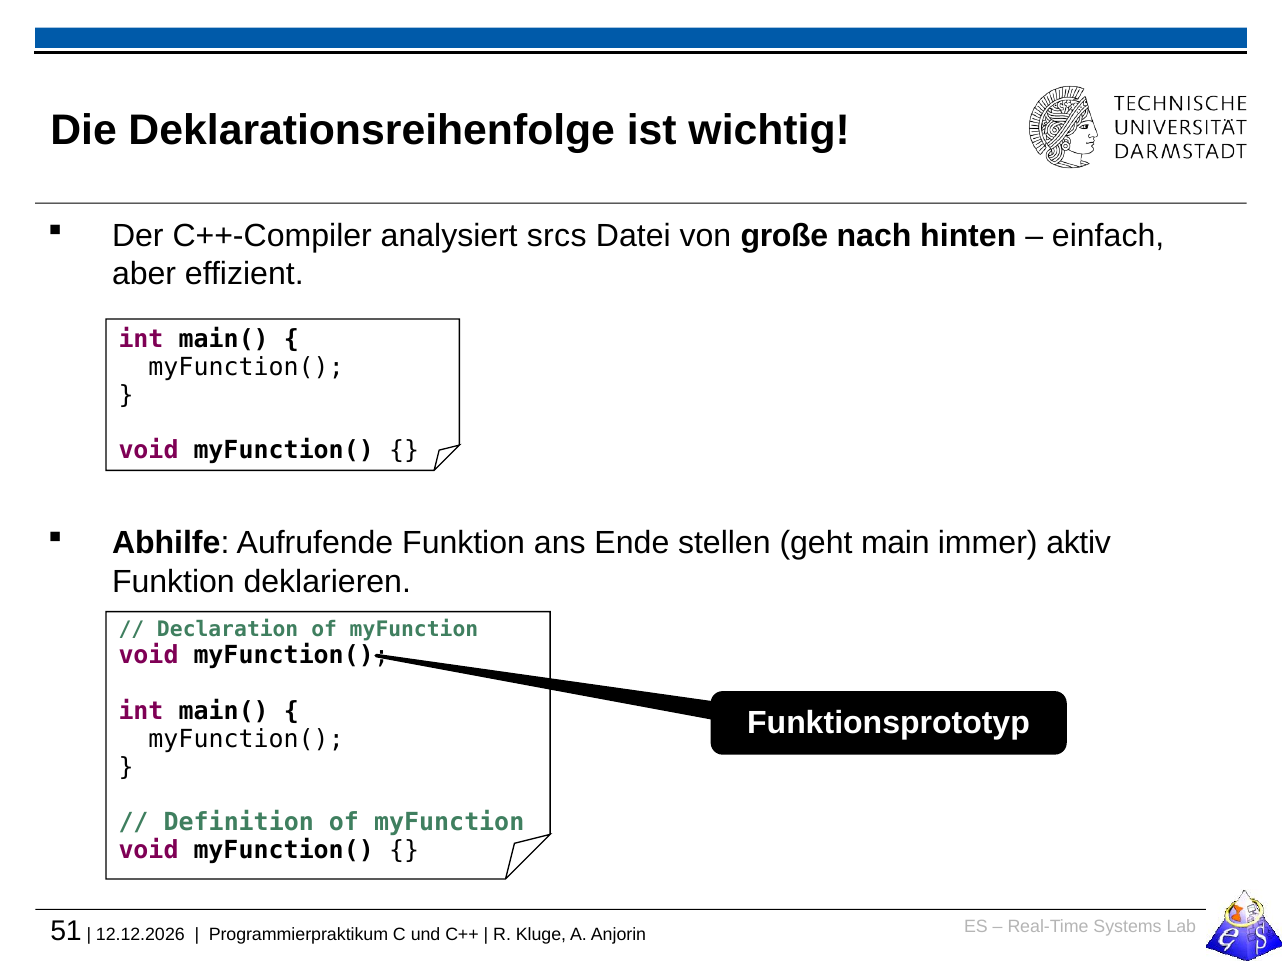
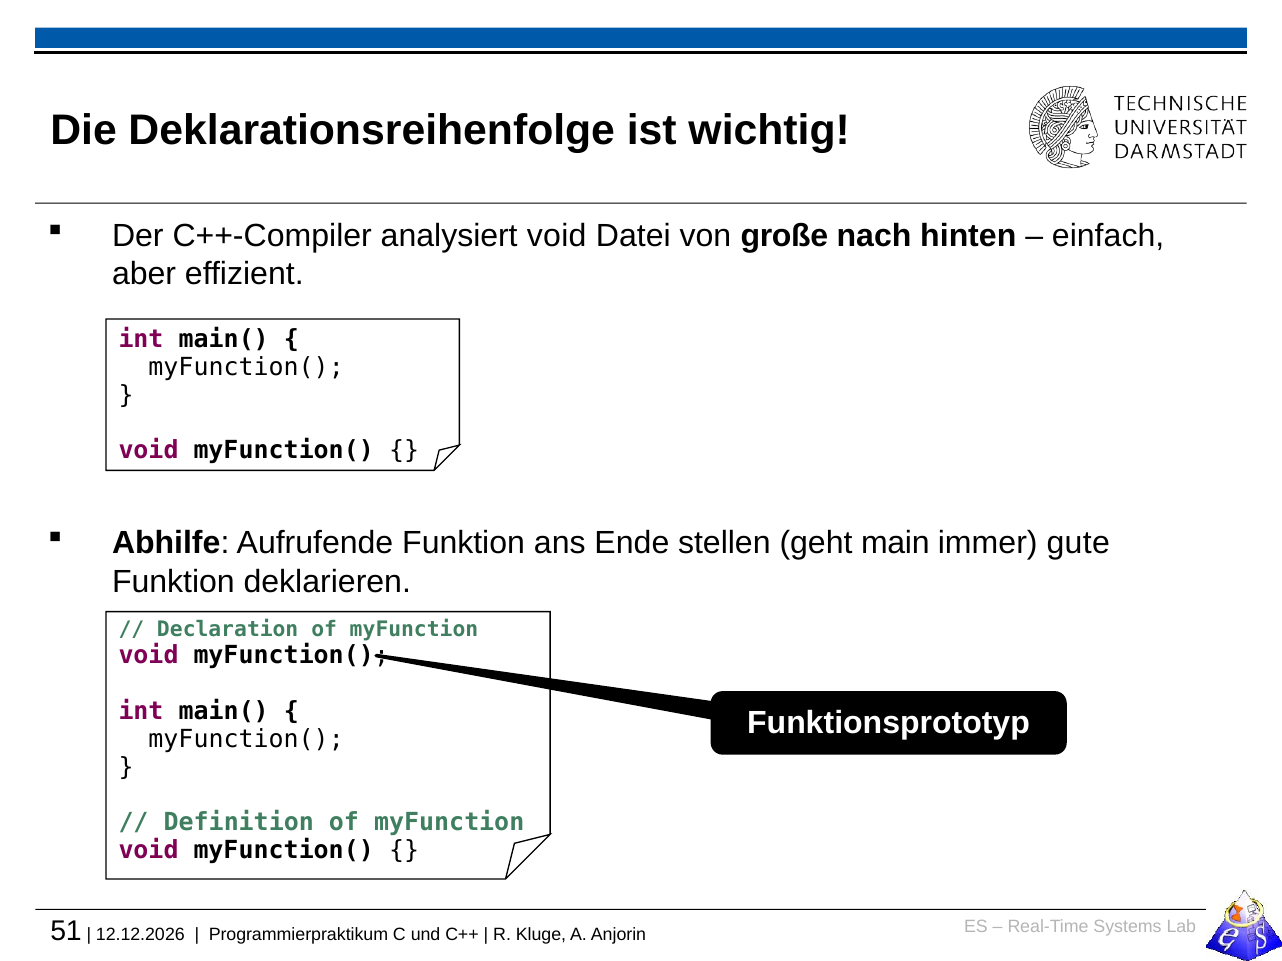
analysiert srcs: srcs -> void (557, 236)
aktiv: aktiv -> gute (1078, 544)
